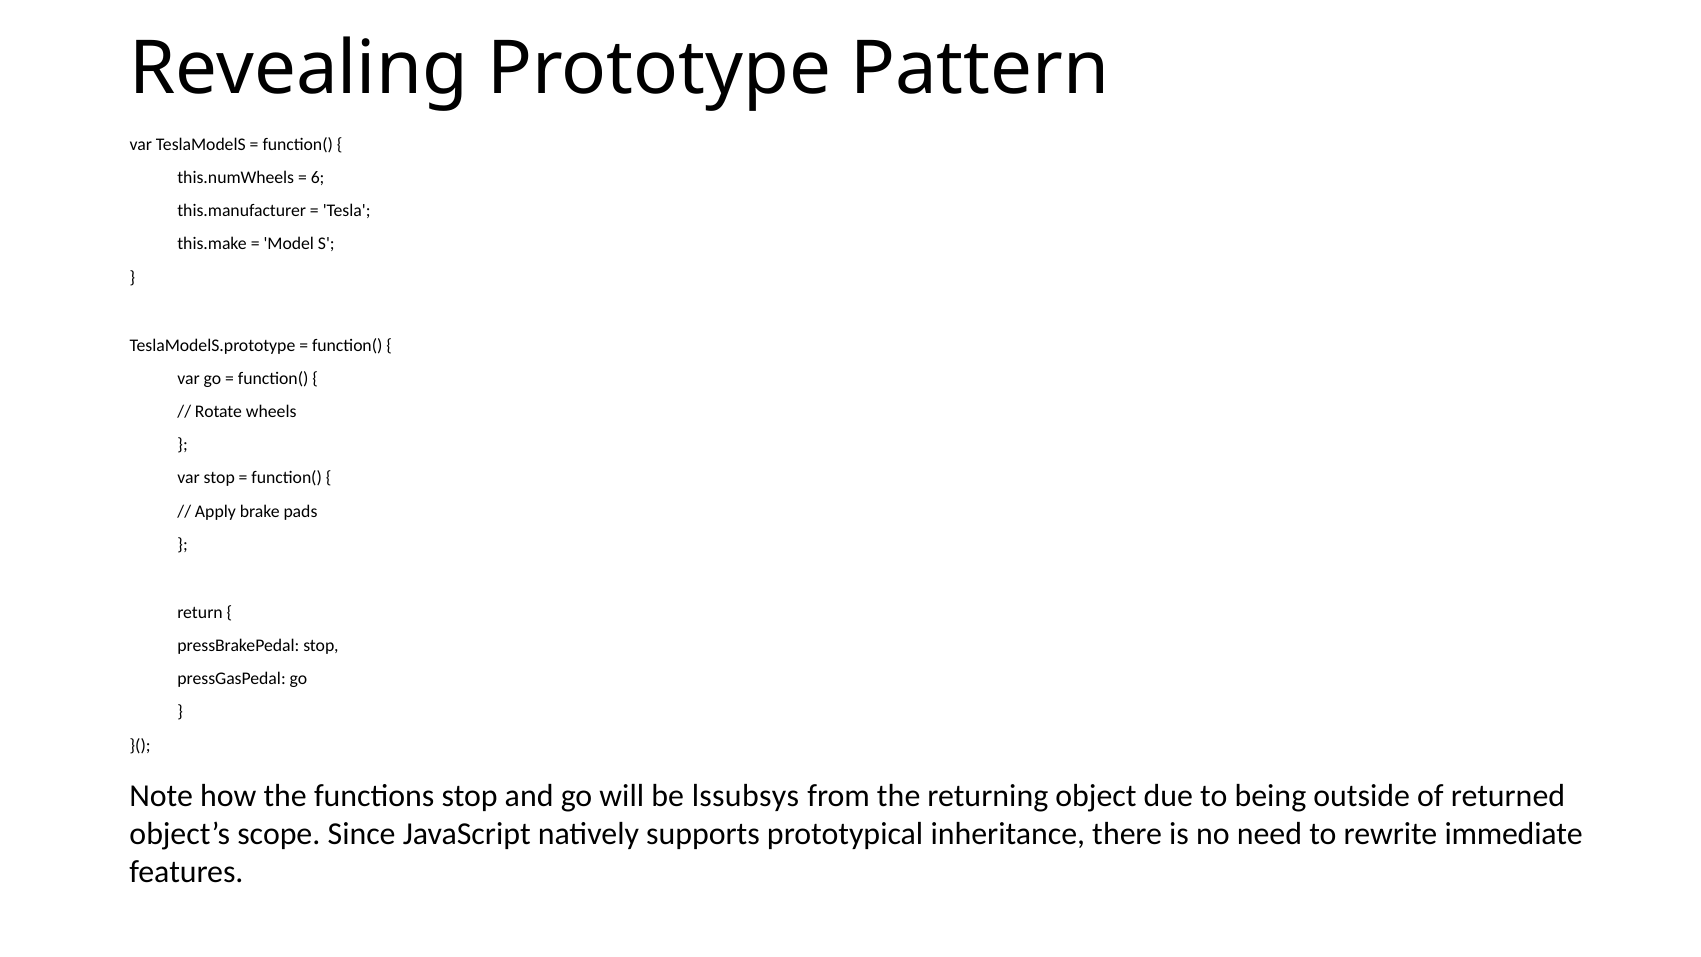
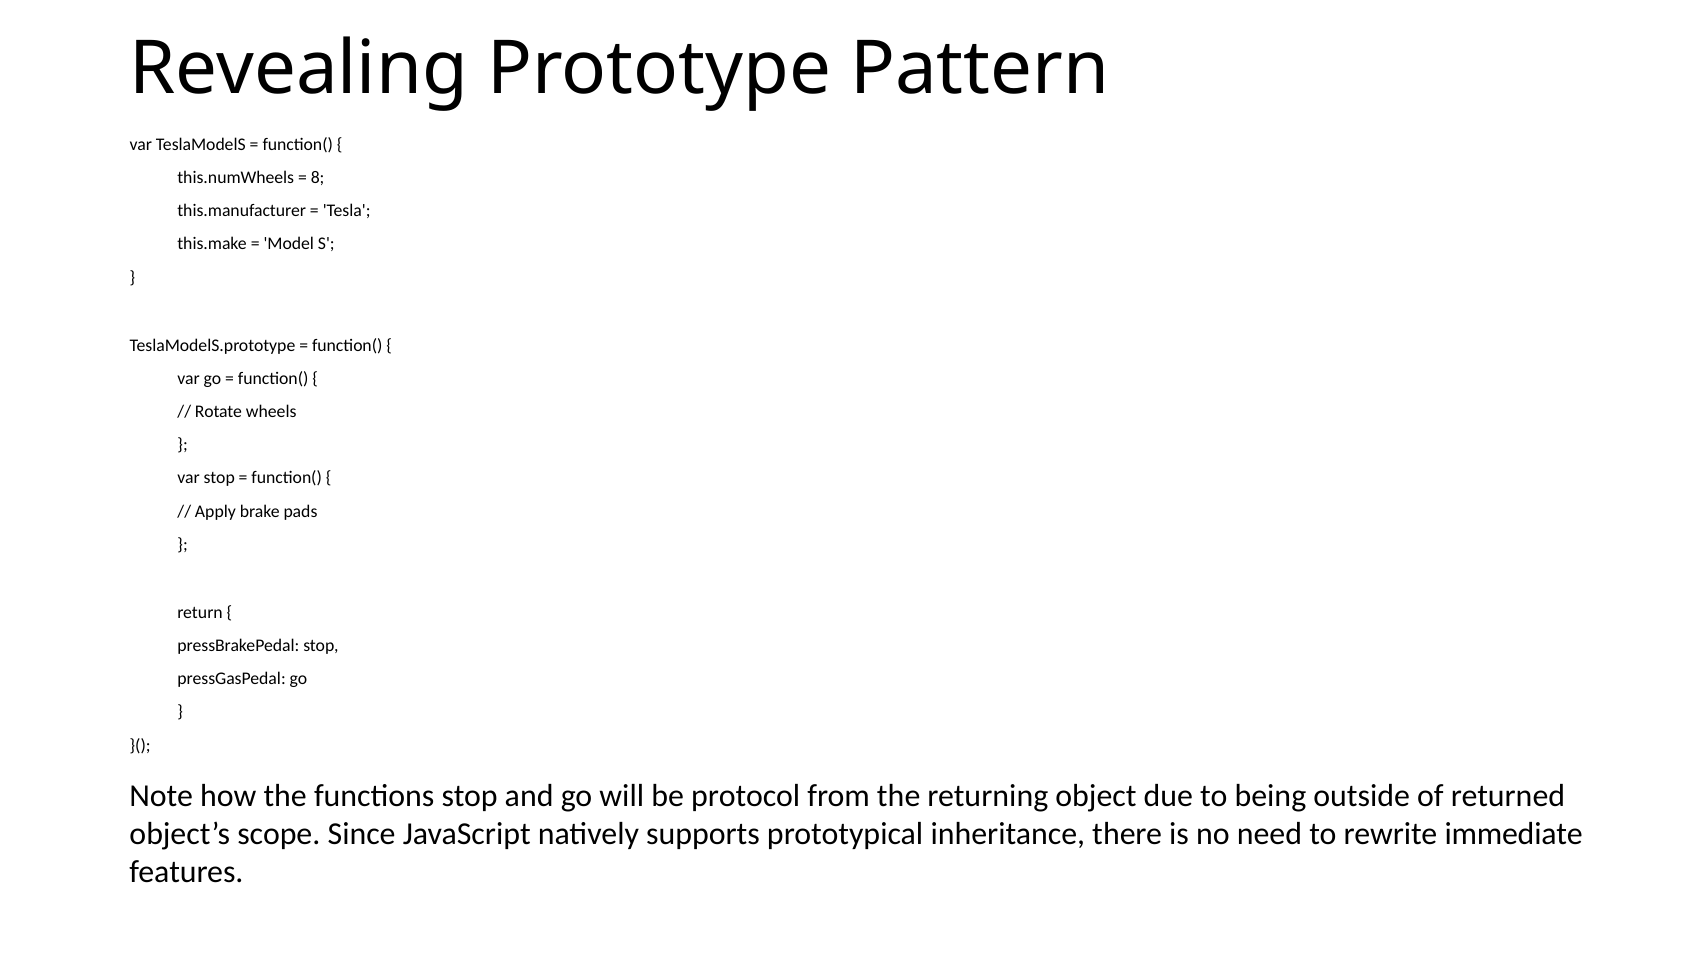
6: 6 -> 8 (318, 178)
lssubsys: lssubsys -> protocol (746, 796)
